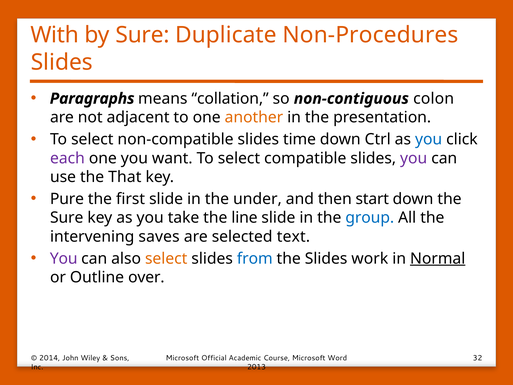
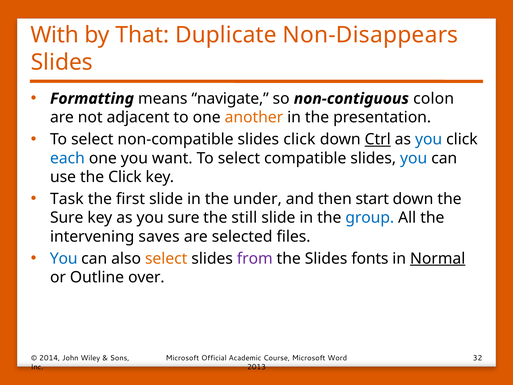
by Sure: Sure -> That (142, 35)
Non-Procedures: Non-Procedures -> Non-Disappears (370, 35)
Paragraphs: Paragraphs -> Formatting (92, 99)
collation: collation -> navigate (230, 99)
slides time: time -> click (299, 139)
Ctrl underline: none -> present (378, 139)
each colour: purple -> blue (67, 158)
you colour: purple -> blue (414, 158)
the That: That -> Click (125, 177)
Pure: Pure -> Task (67, 199)
you take: take -> sure (184, 218)
line: line -> still (244, 218)
text: text -> files (294, 236)
You colour: purple -> blue (64, 258)
from colour: blue -> purple (255, 258)
work: work -> fonts (370, 258)
